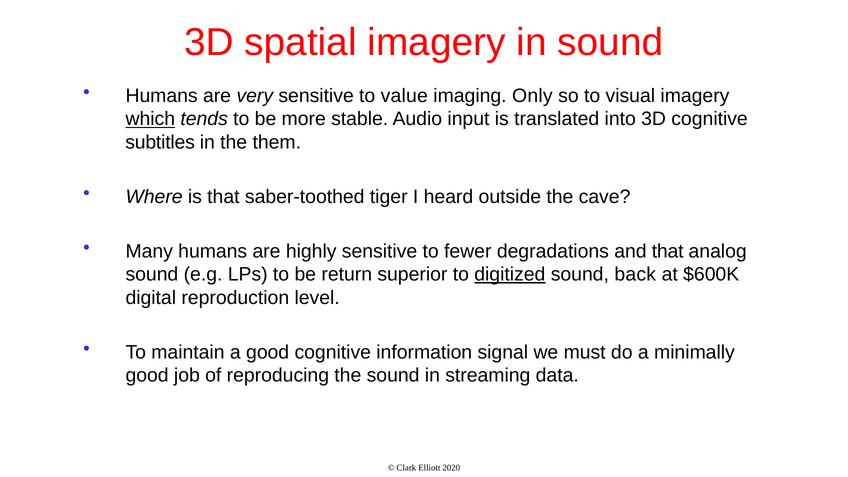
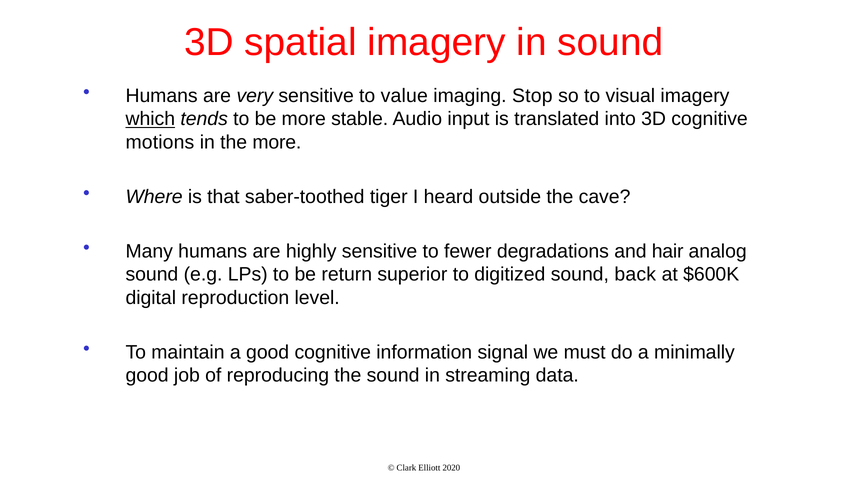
Only: Only -> Stop (532, 96)
subtitles: subtitles -> motions (160, 142)
the them: them -> more (277, 142)
and that: that -> hair (668, 251)
digitized underline: present -> none (510, 274)
